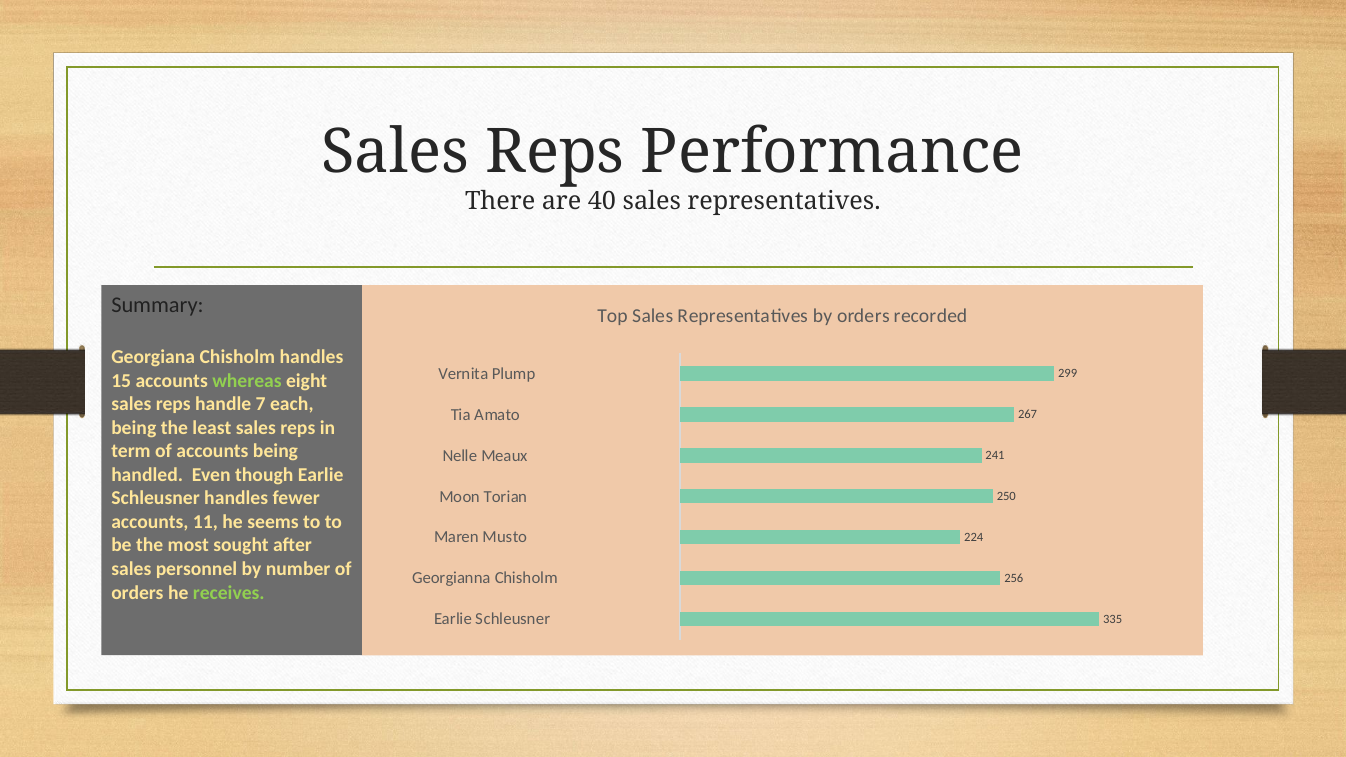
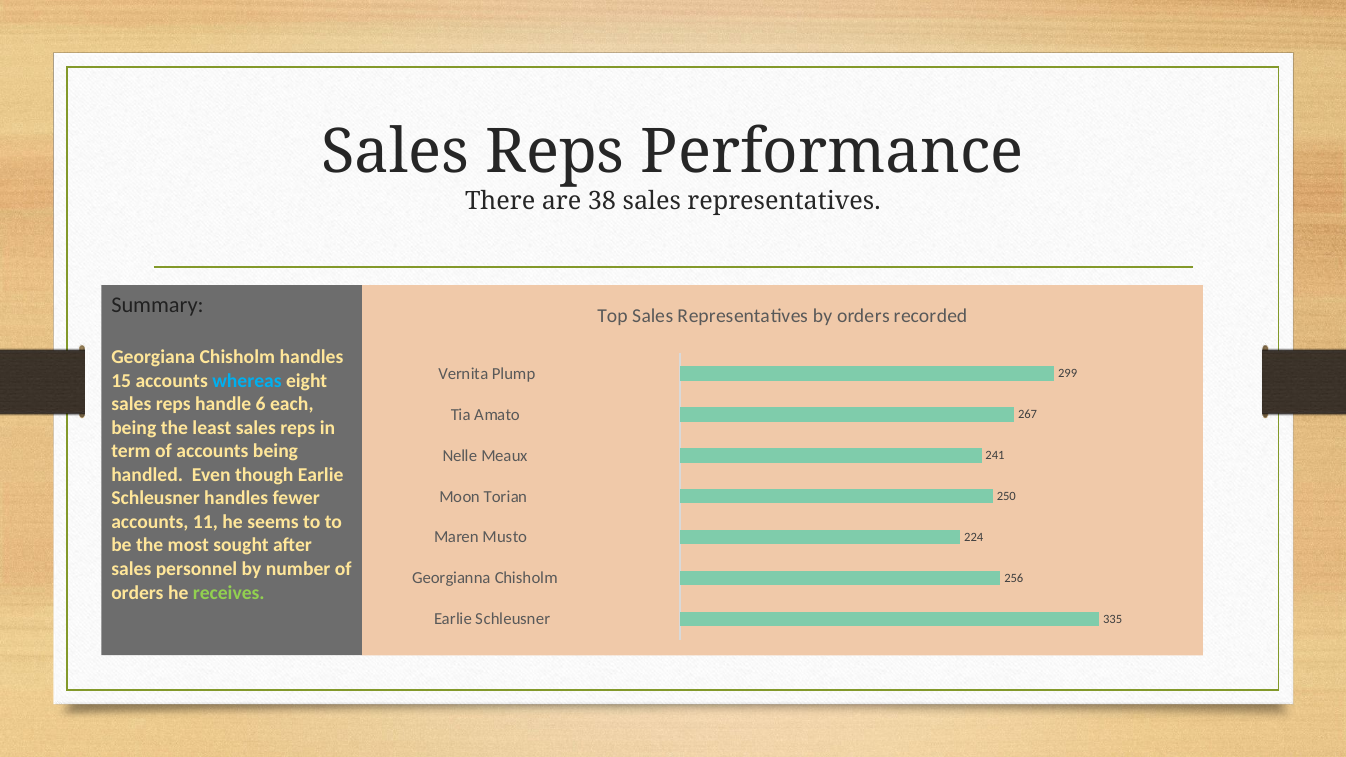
40: 40 -> 38 (602, 201)
whereas colour: light green -> light blue (247, 381)
7: 7 -> 6 (261, 404)
